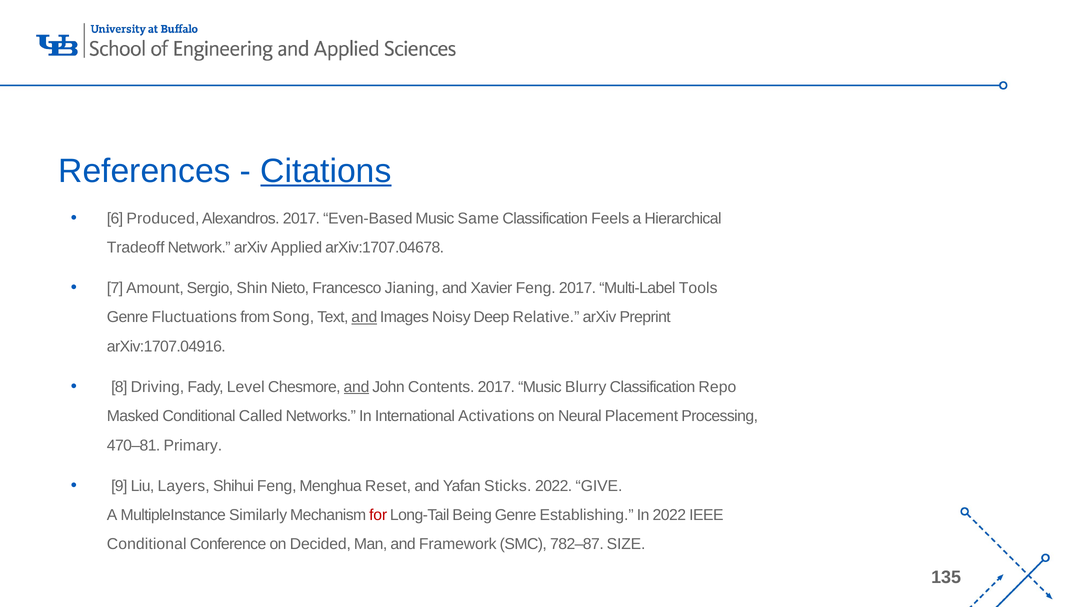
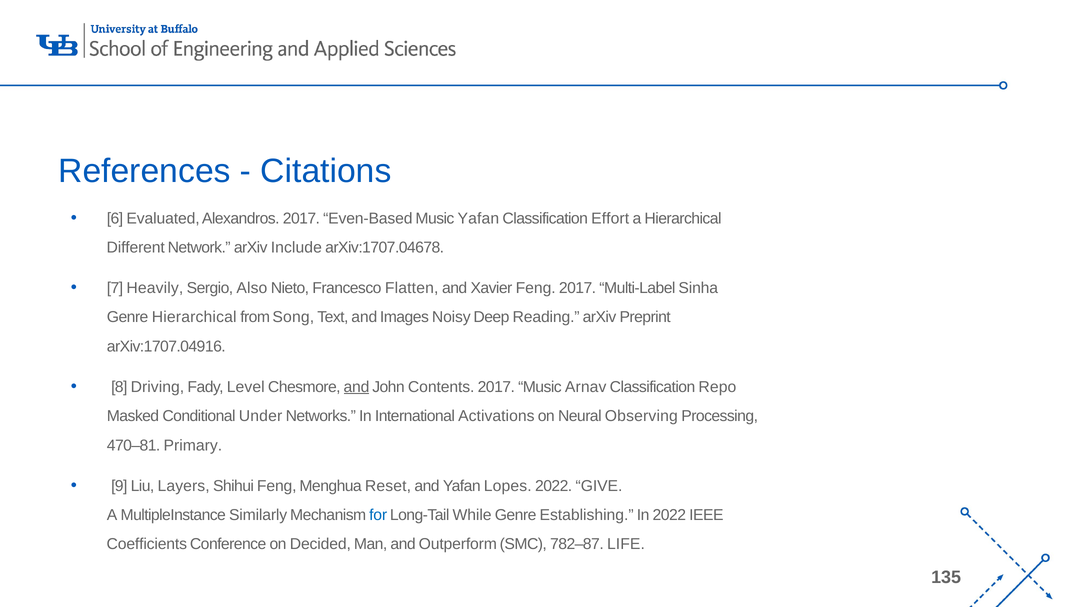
Citations underline: present -> none (326, 171)
Produced: Produced -> Evaluated (163, 218)
Music Same: Same -> Yafan (478, 218)
Feels: Feels -> Effort (610, 218)
Tradeoff: Tradeoff -> Different (136, 248)
Applied: Applied -> Include (296, 248)
Amount: Amount -> Heavily (155, 288)
Shin: Shin -> Also (252, 288)
Jianing: Jianing -> Flatten (412, 288)
Tools: Tools -> Sinha (698, 288)
Genre Fluctuations: Fluctuations -> Hierarchical (194, 317)
and underline: present -> none (364, 317)
Relative: Relative -> Reading (546, 317)
Blurry: Blurry -> Arnav (586, 387)
Called: Called -> Under (261, 416)
Placement: Placement -> Observing (641, 416)
Sticks: Sticks -> Lopes (508, 486)
for colour: red -> blue (378, 515)
Being: Being -> While (472, 515)
Conditional: Conditional -> Coefficients (147, 544)
Framework: Framework -> Outperform (458, 544)
SIZE: SIZE -> LIFE (626, 544)
